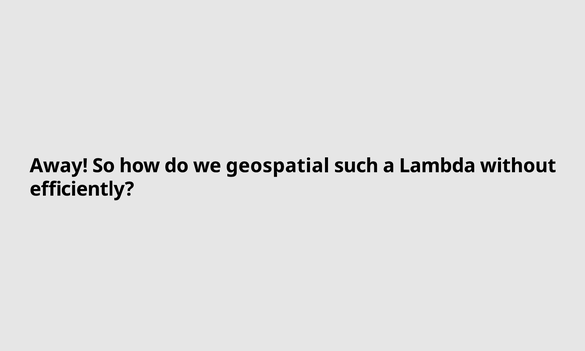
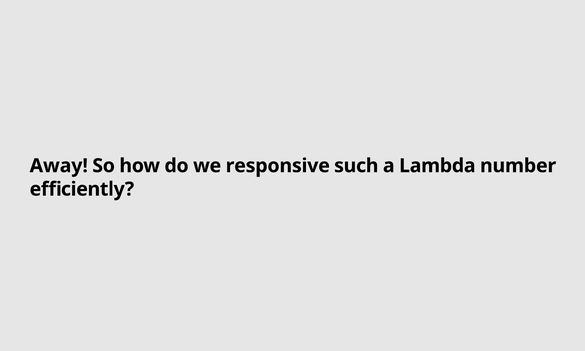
geospatial: geospatial -> responsive (278, 166)
without: without -> number (518, 166)
